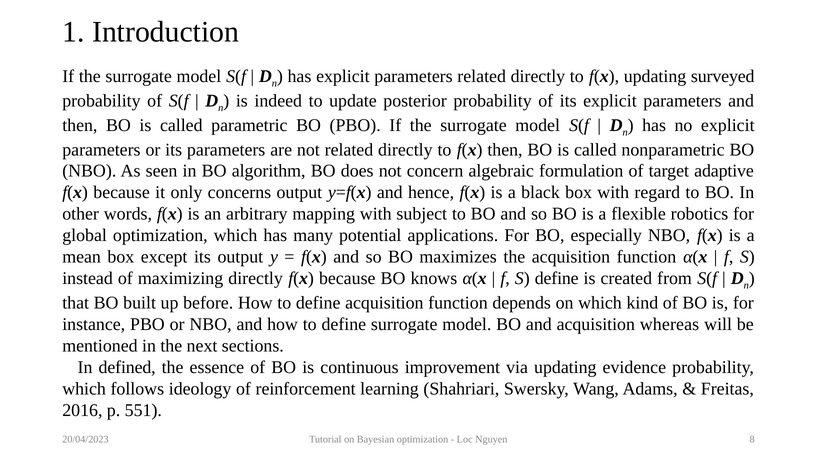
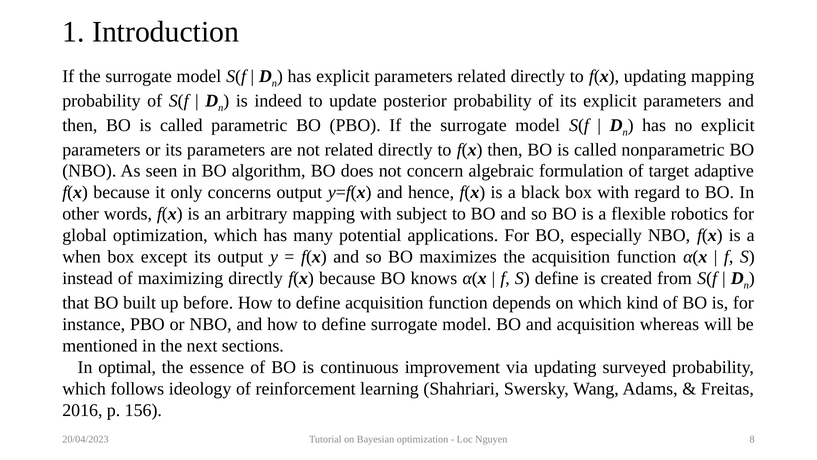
updating surveyed: surveyed -> mapping (723, 76)
mean: mean -> when (82, 257)
defined: defined -> optimal (127, 367)
evidence: evidence -> surveyed (634, 367)
551: 551 -> 156 (143, 410)
